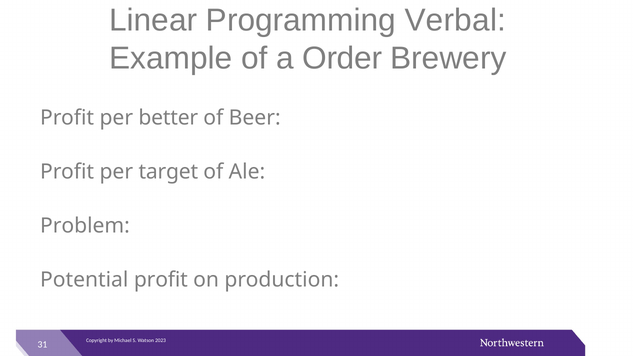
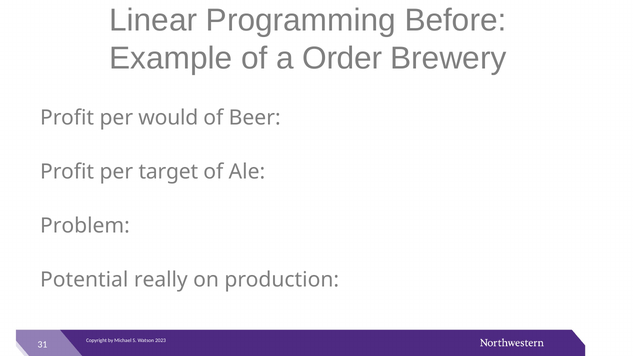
Verbal: Verbal -> Before (456, 20)
better: better -> would (168, 118)
Potential profit: profit -> really (161, 280)
